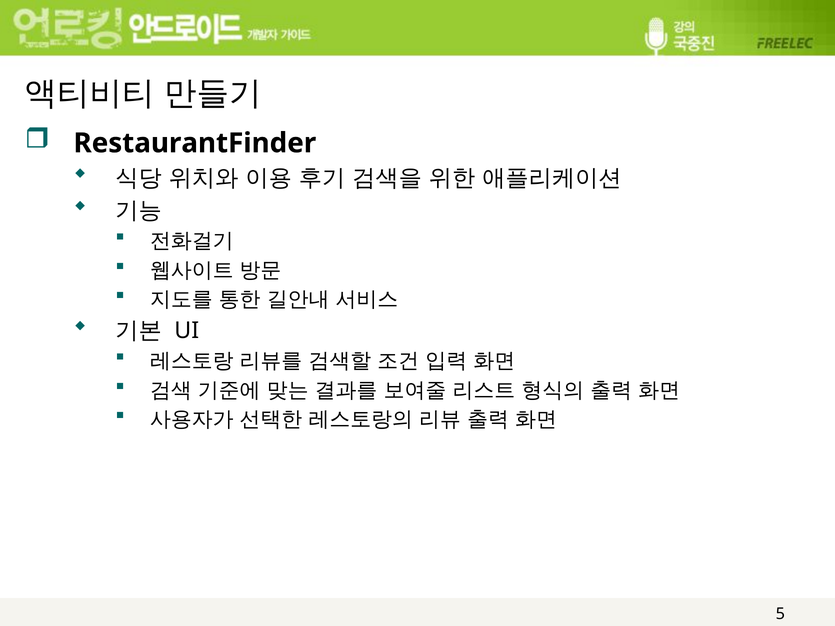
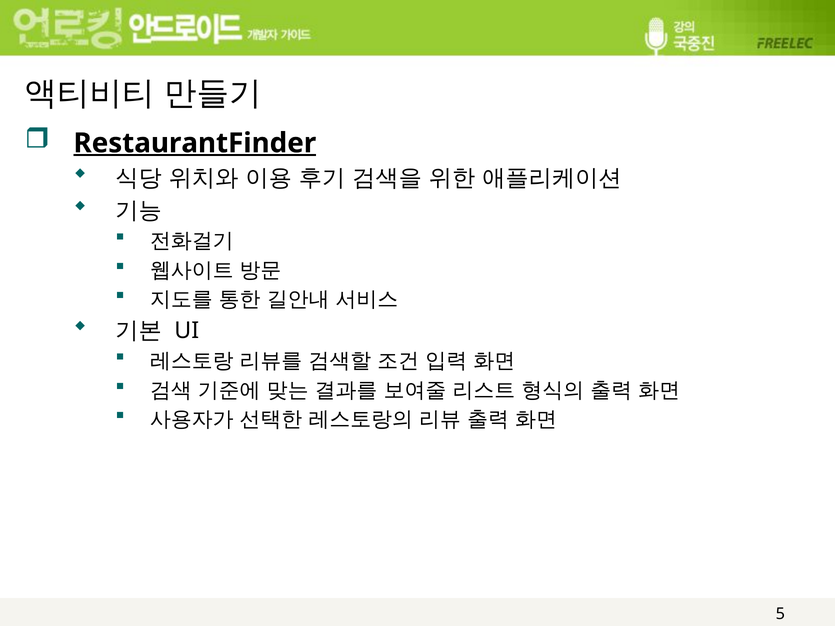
RestaurantFinder underline: none -> present (195, 143)
